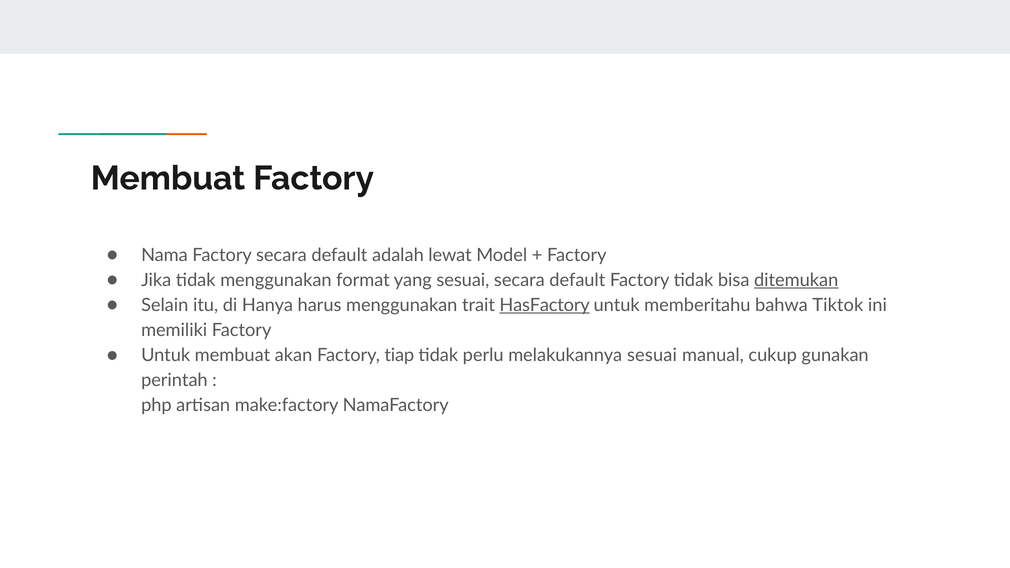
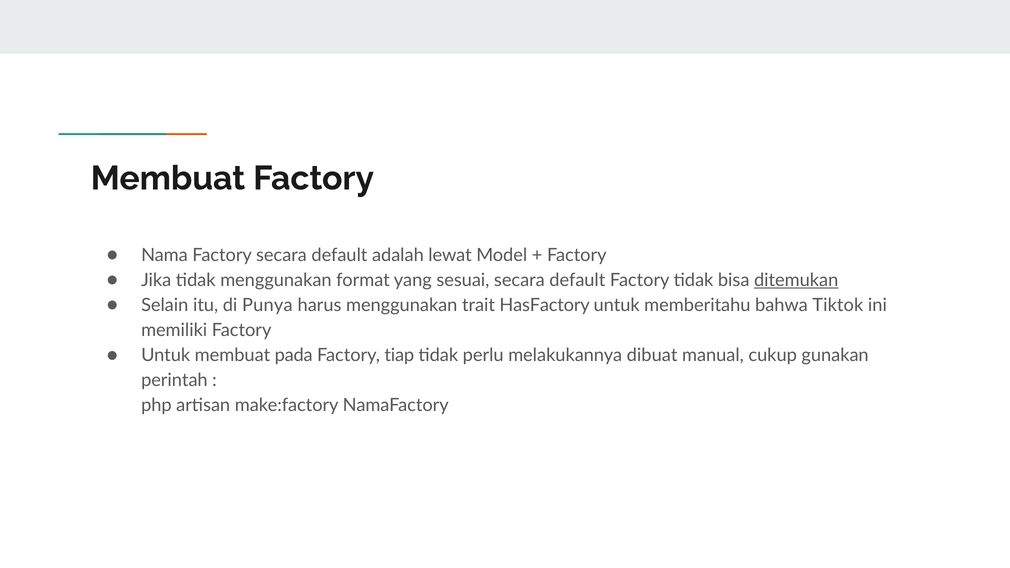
Hanya: Hanya -> Punya (267, 305)
HasFactory underline: present -> none (545, 305)
akan: akan -> pada (294, 355)
melakukannya sesuai: sesuai -> dibuat (652, 355)
